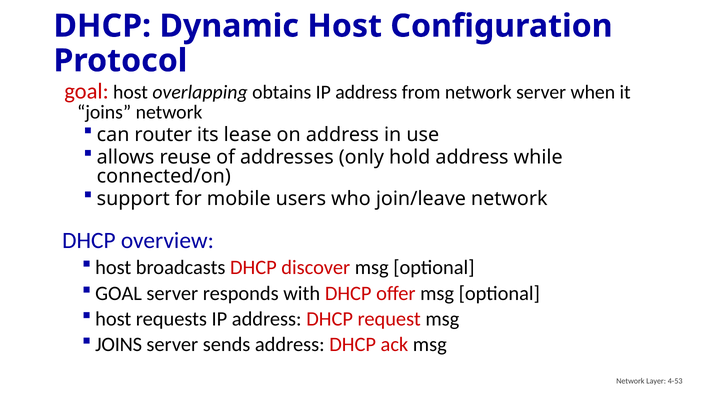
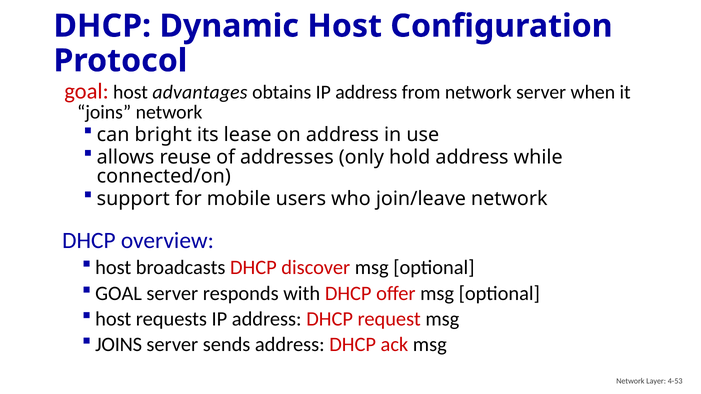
overlapping: overlapping -> advantages (200, 92)
router: router -> bright (163, 135)
